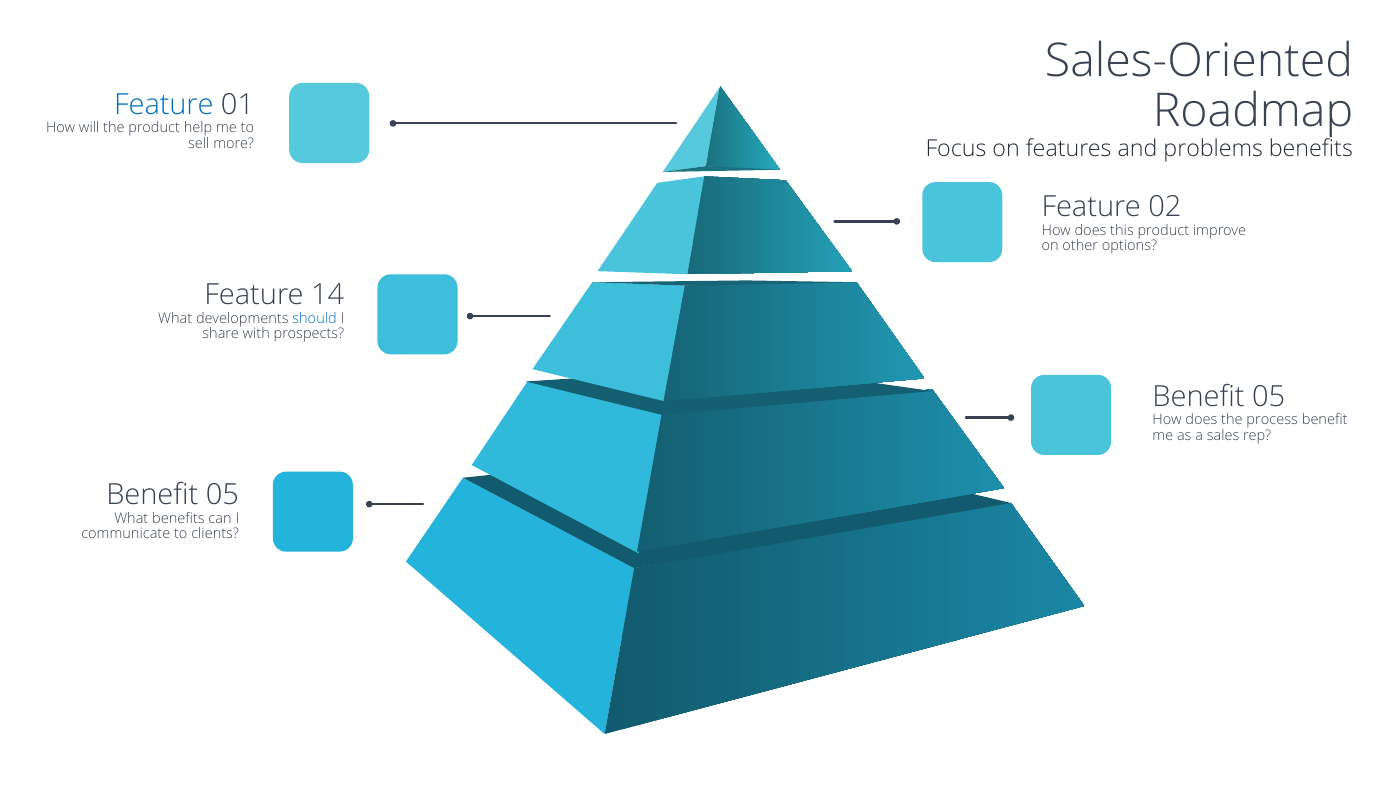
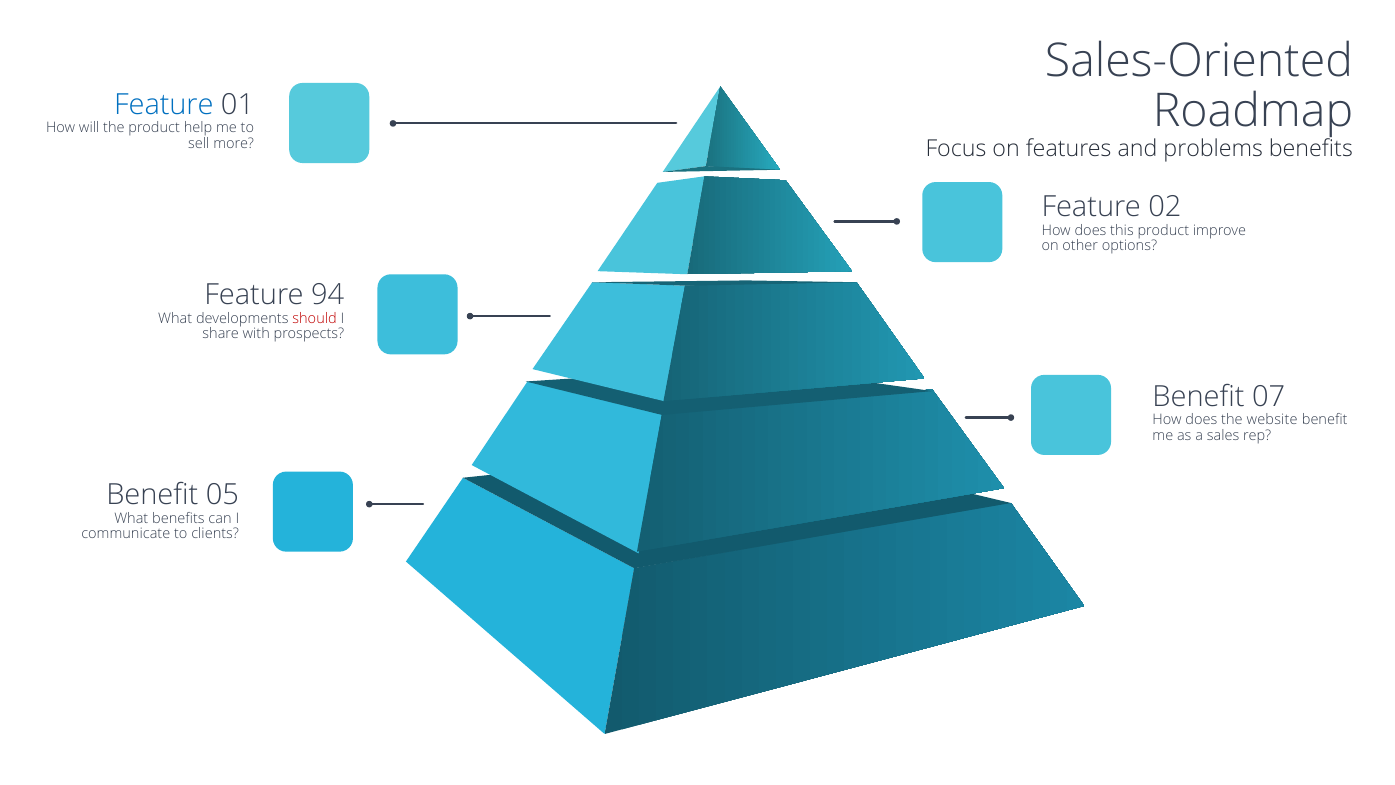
14: 14 -> 94 (328, 295)
should colour: blue -> red (315, 318)
05: 05 -> 07 (1269, 396)
process: process -> website (1272, 420)
